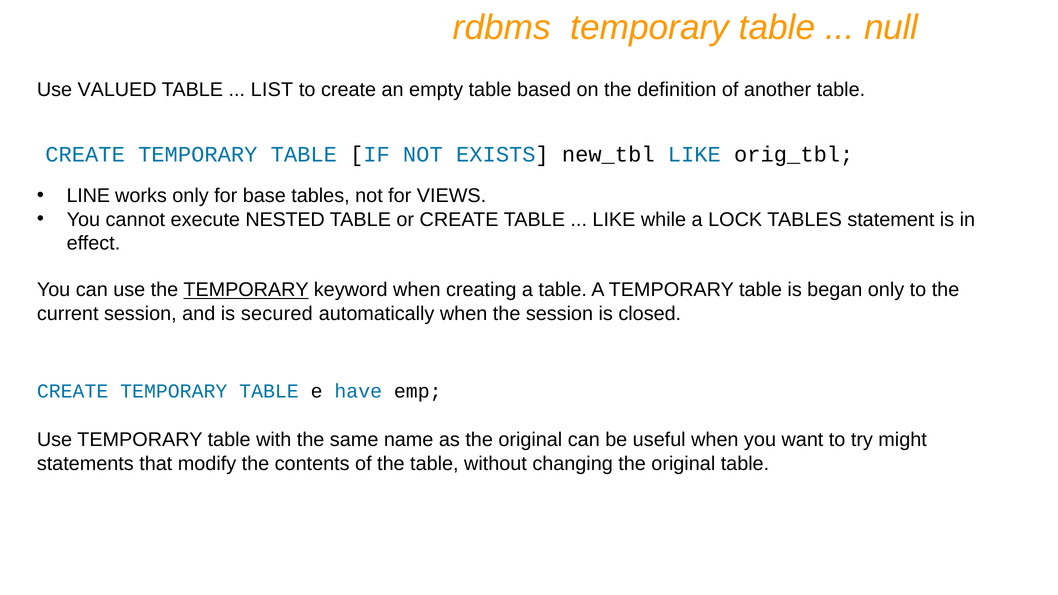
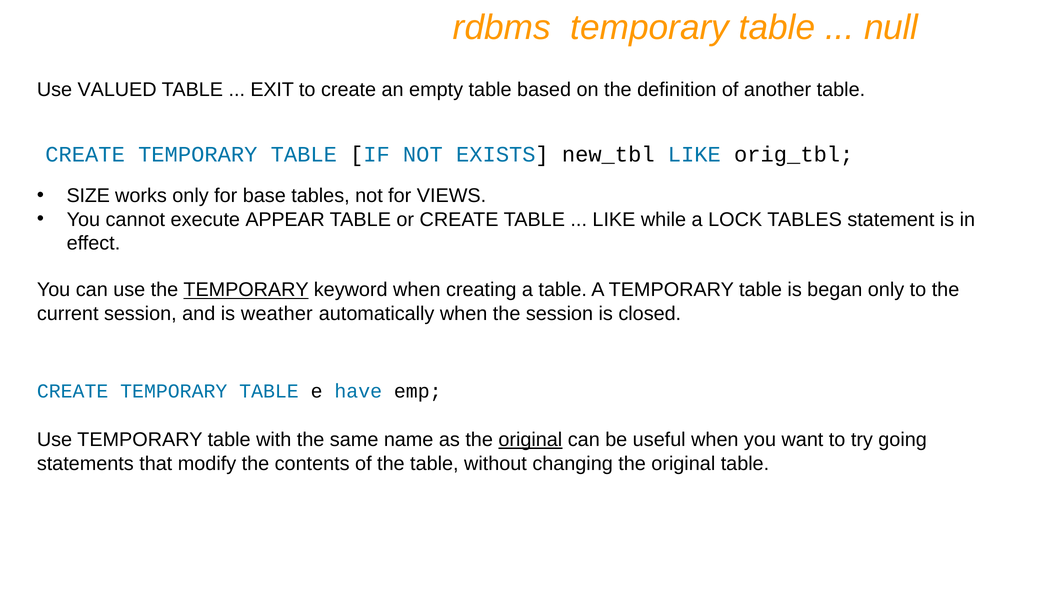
LIST: LIST -> EXIT (272, 90)
LINE: LINE -> SIZE (88, 196)
NESTED: NESTED -> APPEAR (285, 220)
secured: secured -> weather (277, 314)
original underline: none -> present (530, 440)
might: might -> going (903, 440)
